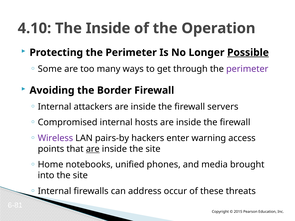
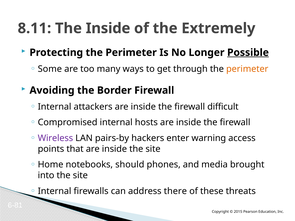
4.10: 4.10 -> 8.11 (34, 28)
Operation: Operation -> Extremely (218, 28)
perimeter colour: purple -> orange (247, 69)
servers: servers -> difficult (223, 107)
are underline: present -> none (93, 149)
unified: unified -> should (130, 165)
occur: occur -> there (175, 191)
